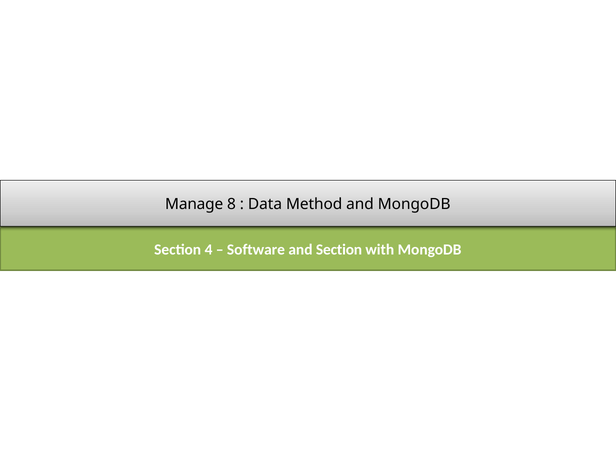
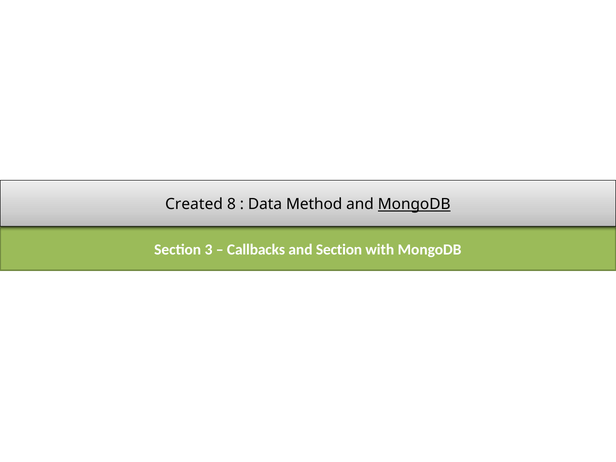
Manage: Manage -> Created (194, 204)
MongoDB underline: none -> present (414, 204)
4: 4 -> 3 (209, 250)
Software: Software -> Callbacks (256, 250)
